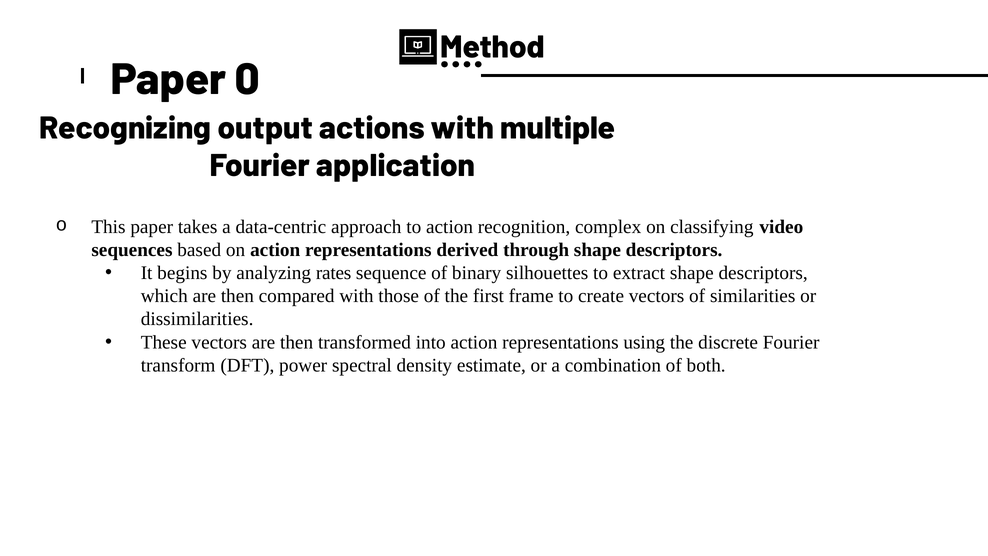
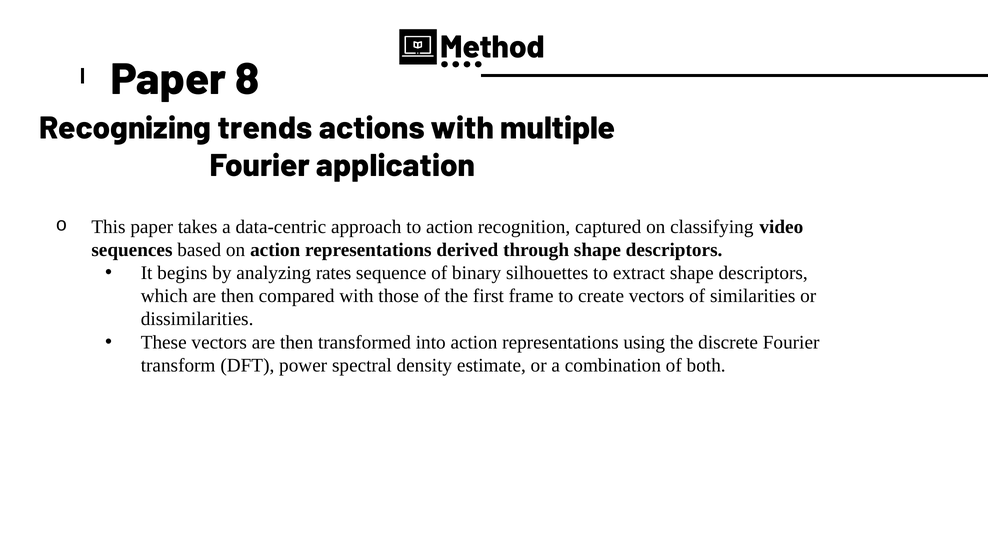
0: 0 -> 8 (247, 80)
output: output -> trends (265, 128)
complex: complex -> captured (608, 227)
